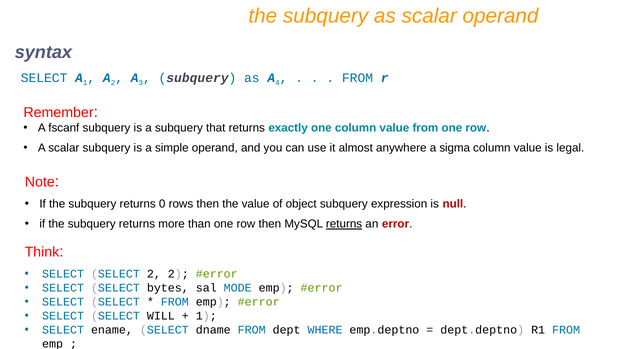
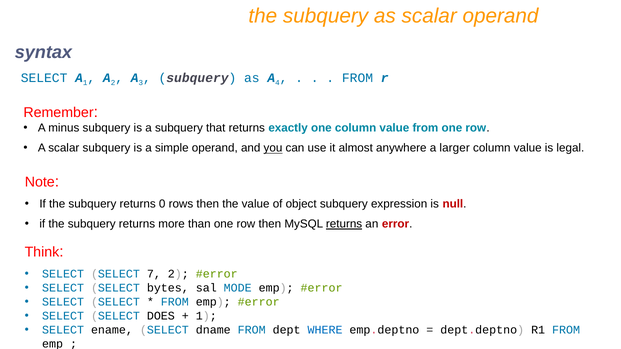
fscanf: fscanf -> minus (64, 128)
you underline: none -> present (273, 148)
sigma: sigma -> larger (455, 148)
SELECT 2: 2 -> 7 (154, 274)
WILL: WILL -> DOES (161, 316)
